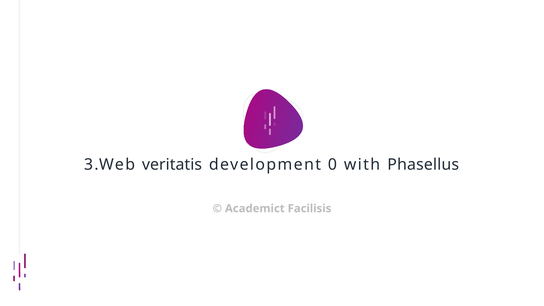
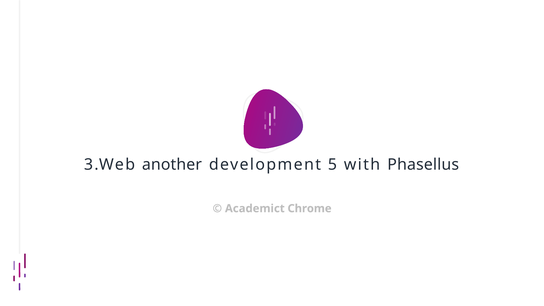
veritatis: veritatis -> another (172, 165)
0: 0 -> 5 (332, 165)
Facilisis: Facilisis -> Chrome (310, 208)
